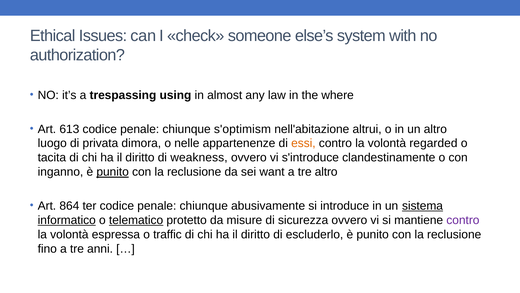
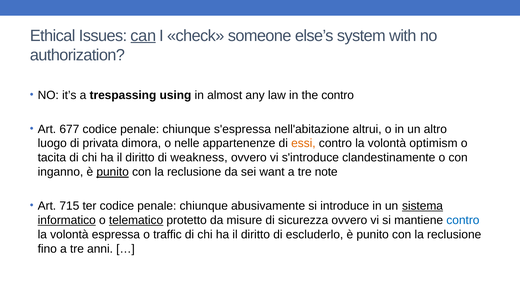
can underline: none -> present (143, 36)
the where: where -> contro (338, 95)
613: 613 -> 677 (69, 129)
s'optimism: s'optimism -> s'espressa (242, 129)
regarded: regarded -> optimism (433, 143)
tre altro: altro -> note (326, 172)
864: 864 -> 715 (69, 206)
contro colour: purple -> blue (463, 220)
